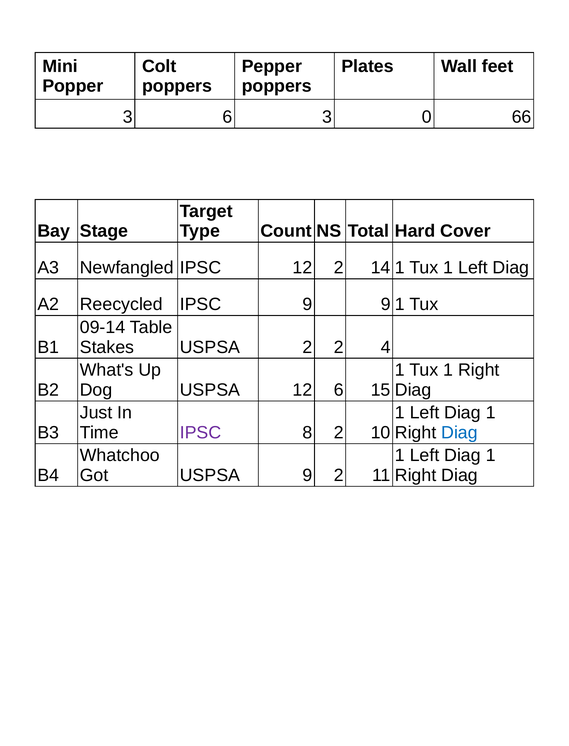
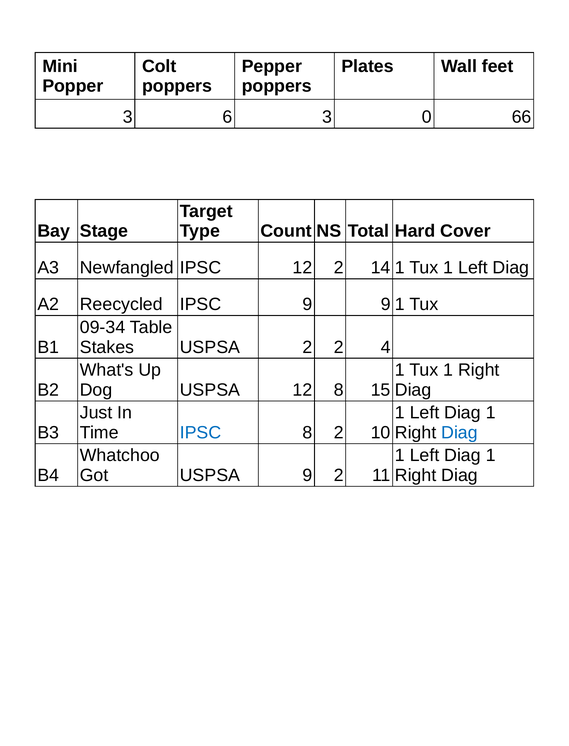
09-14: 09-14 -> 09-34 (103, 328)
12 6: 6 -> 8 (339, 390)
IPSC colour: purple -> blue (201, 433)
